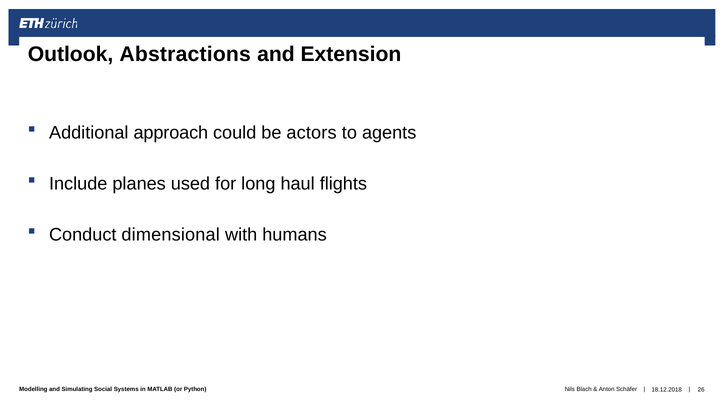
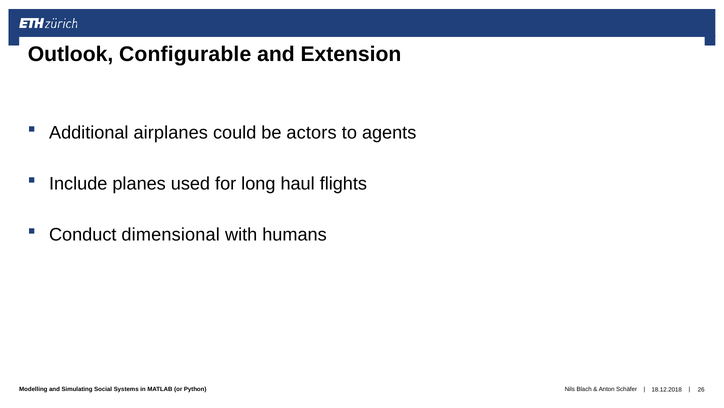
Abstractions: Abstractions -> Configurable (185, 54)
approach: approach -> airplanes (171, 132)
